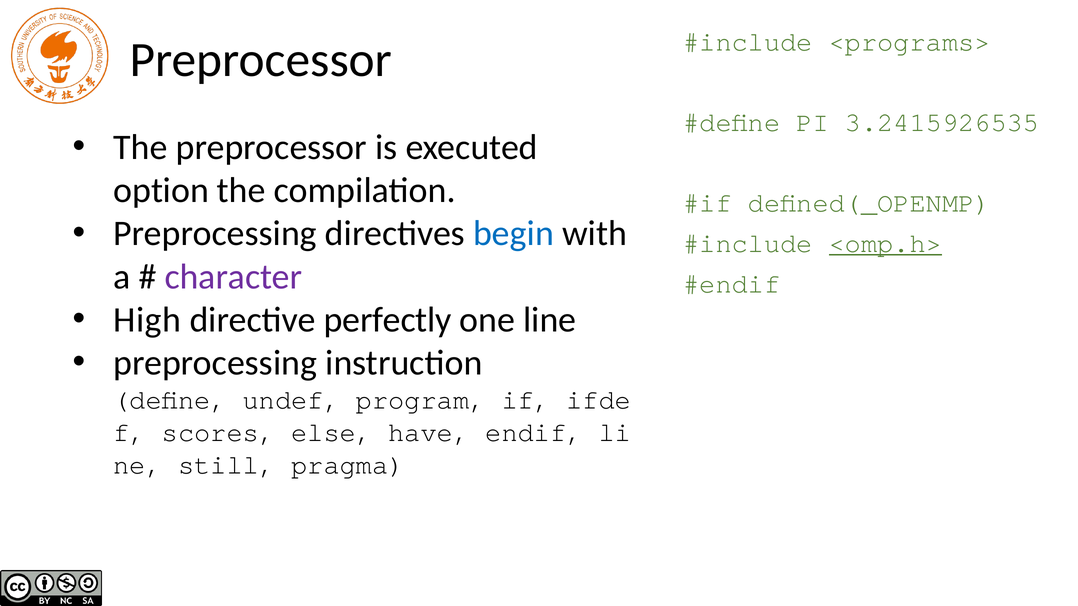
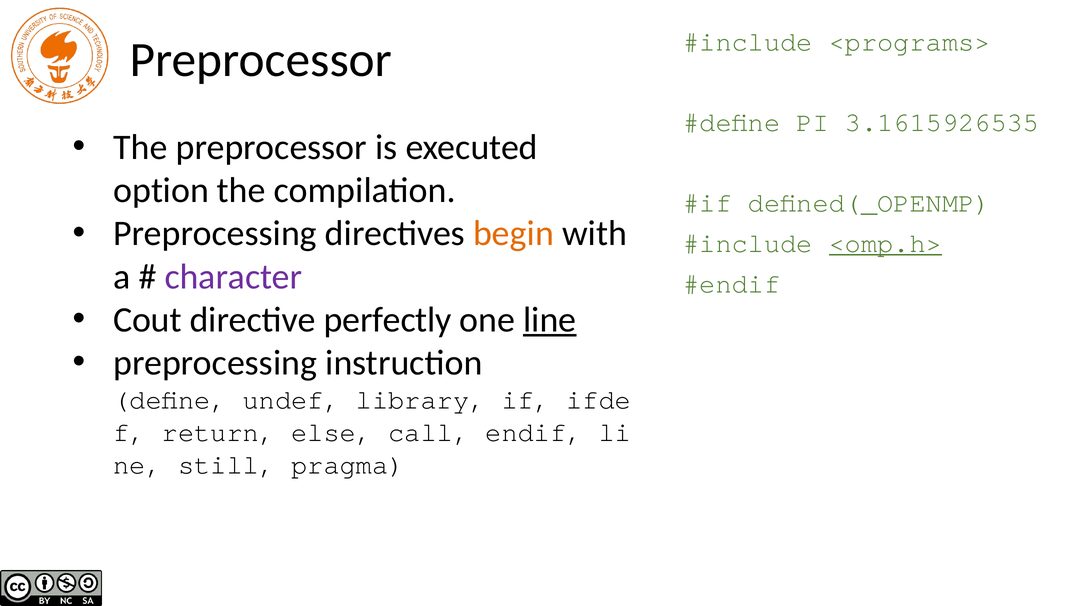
3.2415926535: 3.2415926535 -> 3.1615926535 (942, 122)
begin colour: blue -> orange (513, 234)
High: High -> Cout (147, 320)
line underline: none -> present (550, 320)
program: program -> library (421, 400)
scores: scores -> return (218, 433)
have: have -> call (429, 433)
